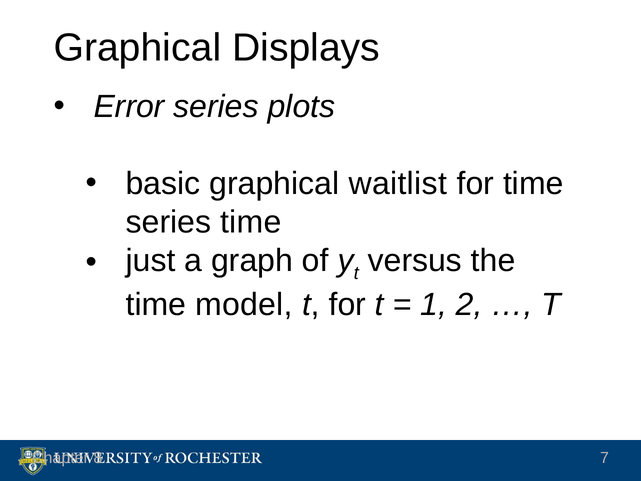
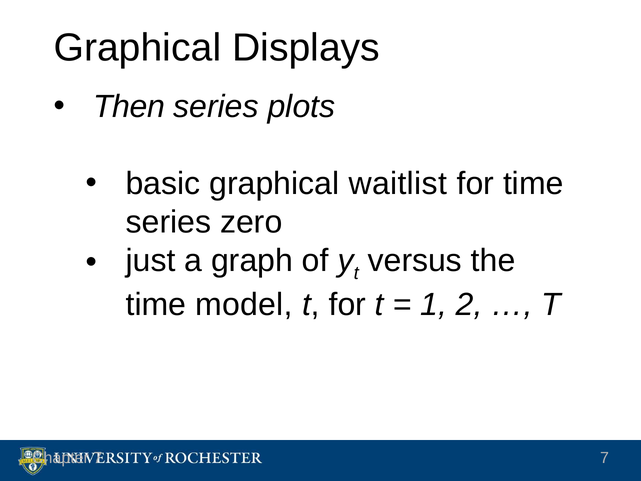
Error: Error -> Then (129, 107)
series time: time -> zero (251, 222)
Chapter 8: 8 -> 7 (98, 458)
